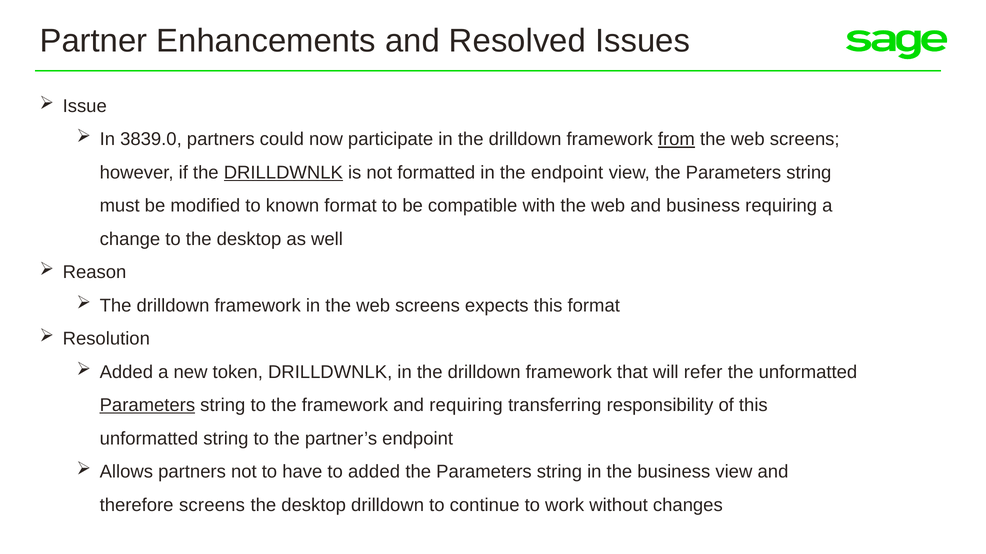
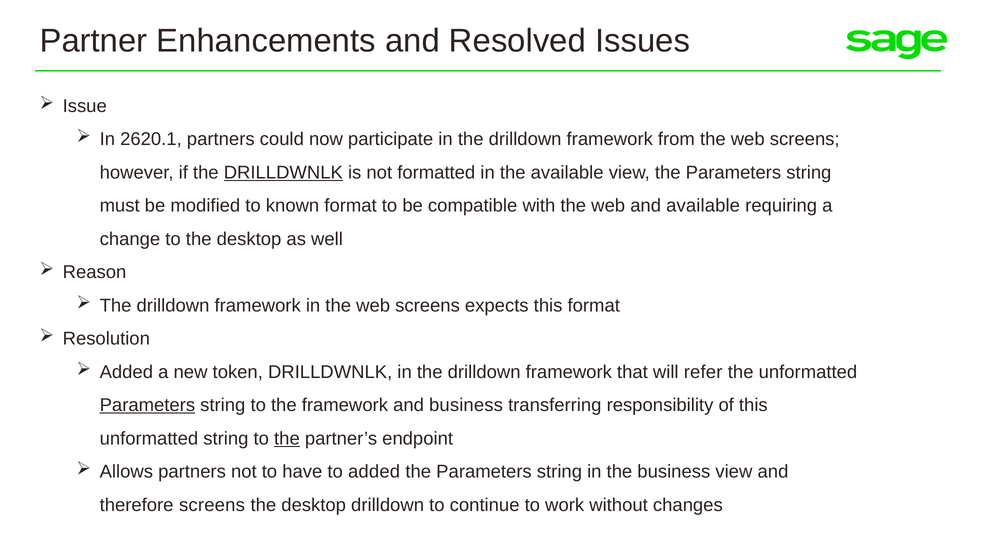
3839.0: 3839.0 -> 2620.1 (151, 139)
from underline: present -> none (676, 139)
the endpoint: endpoint -> available (567, 173)
and business: business -> available (703, 206)
and requiring: requiring -> business (466, 406)
the underline: none -> present (287, 439)
